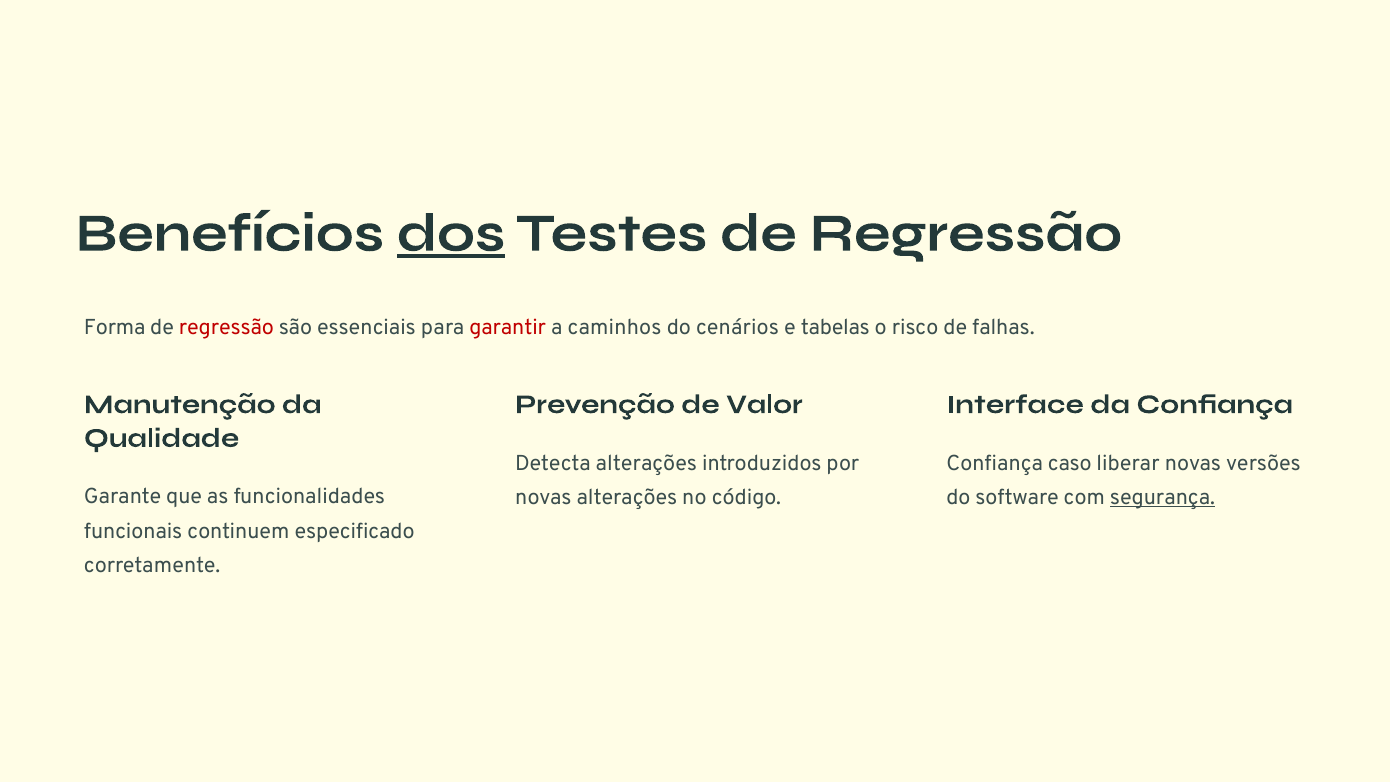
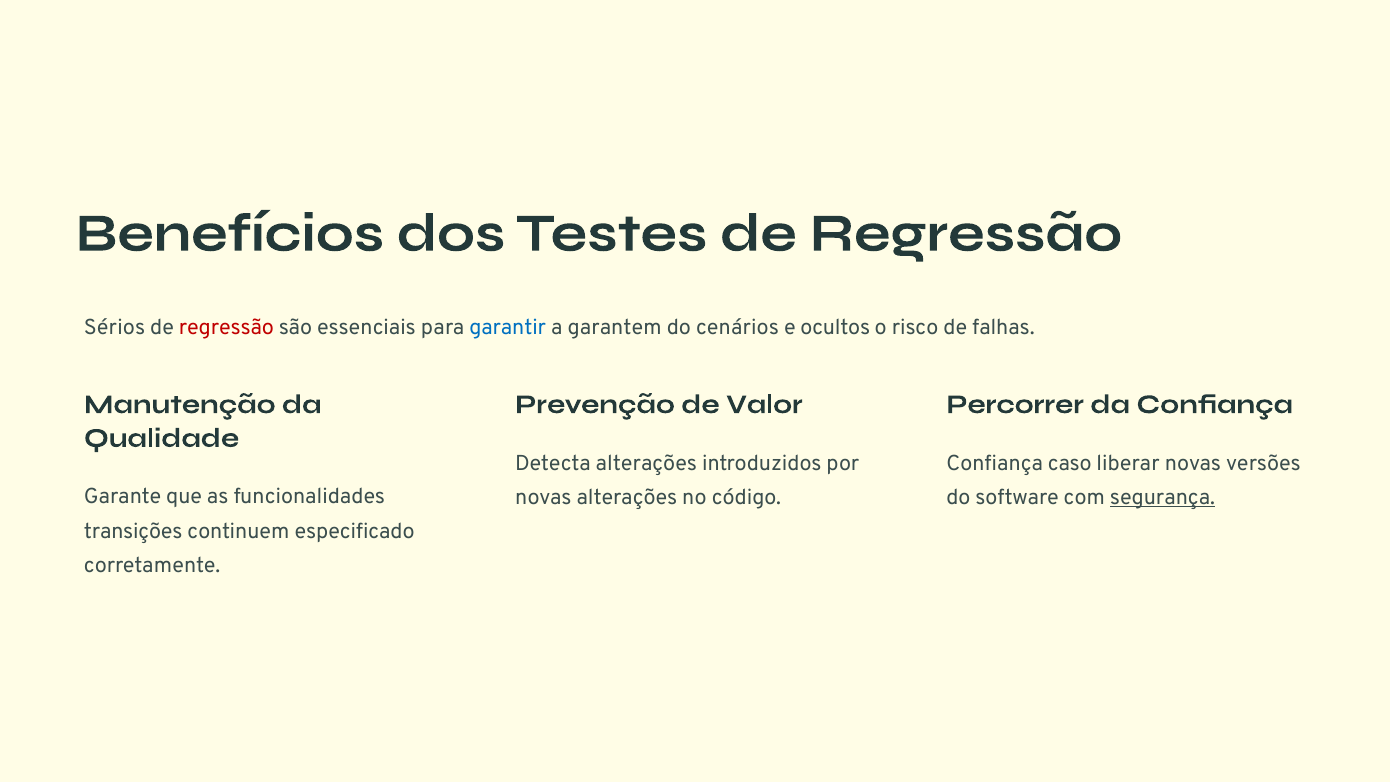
dos underline: present -> none (451, 233)
Forma: Forma -> Sérios (115, 327)
garantir colour: red -> blue (508, 327)
caminhos: caminhos -> garantem (615, 327)
tabelas: tabelas -> ocultos (835, 327)
Interface: Interface -> Percorrer (1015, 404)
funcionais: funcionais -> transições (133, 531)
